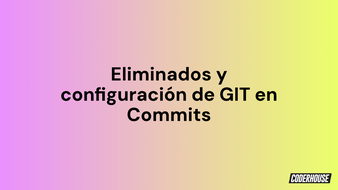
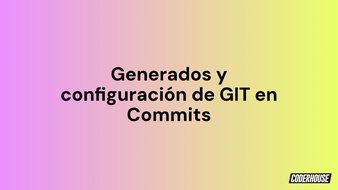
Eliminados: Eliminados -> Generados (161, 74)
